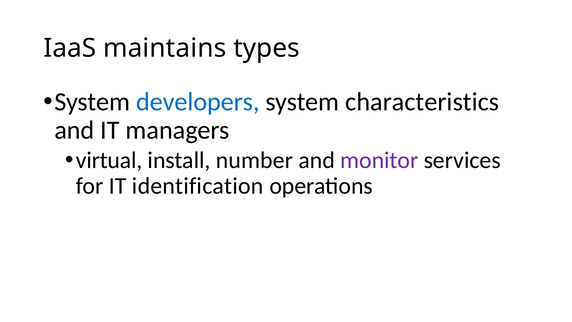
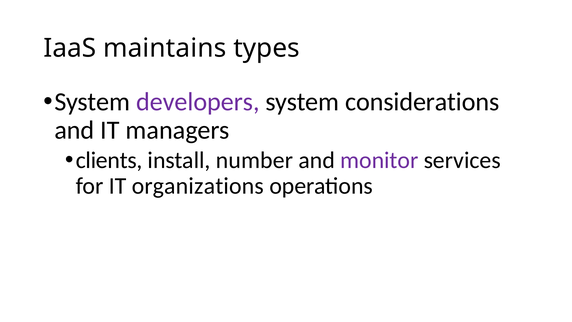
developers colour: blue -> purple (198, 102)
characteristics: characteristics -> considerations (422, 102)
virtual: virtual -> clients (109, 160)
identification: identification -> organizations (198, 186)
